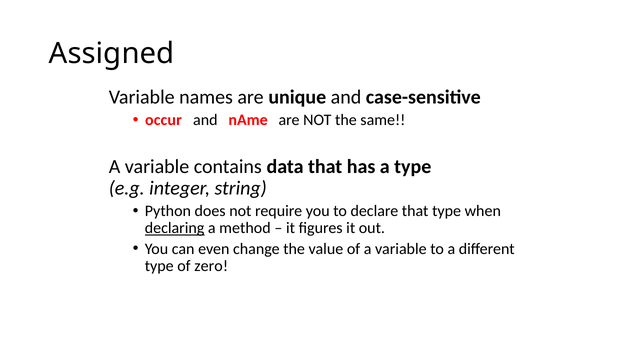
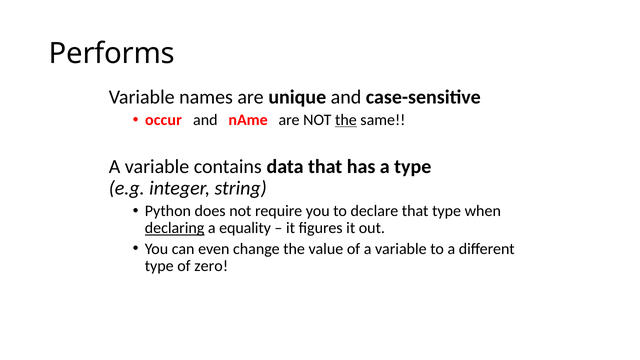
Assigned: Assigned -> Performs (112, 54)
the underline: none -> present (346, 120)
method: method -> equality (245, 228)
